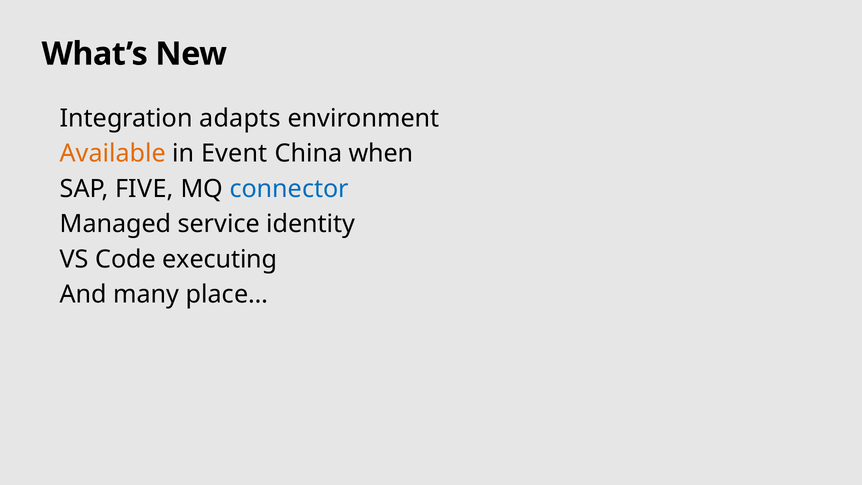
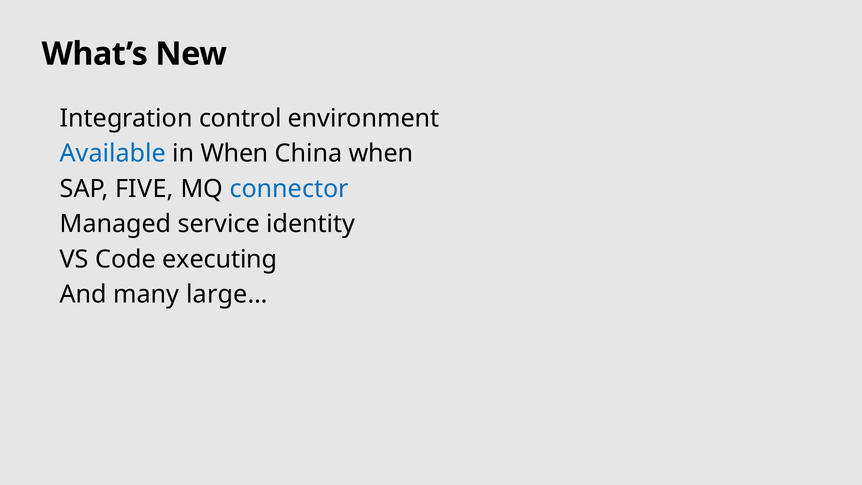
adapts: adapts -> control (240, 118)
Available colour: orange -> blue (113, 154)
in Event: Event -> When (235, 154)
place…: place… -> large… (227, 294)
